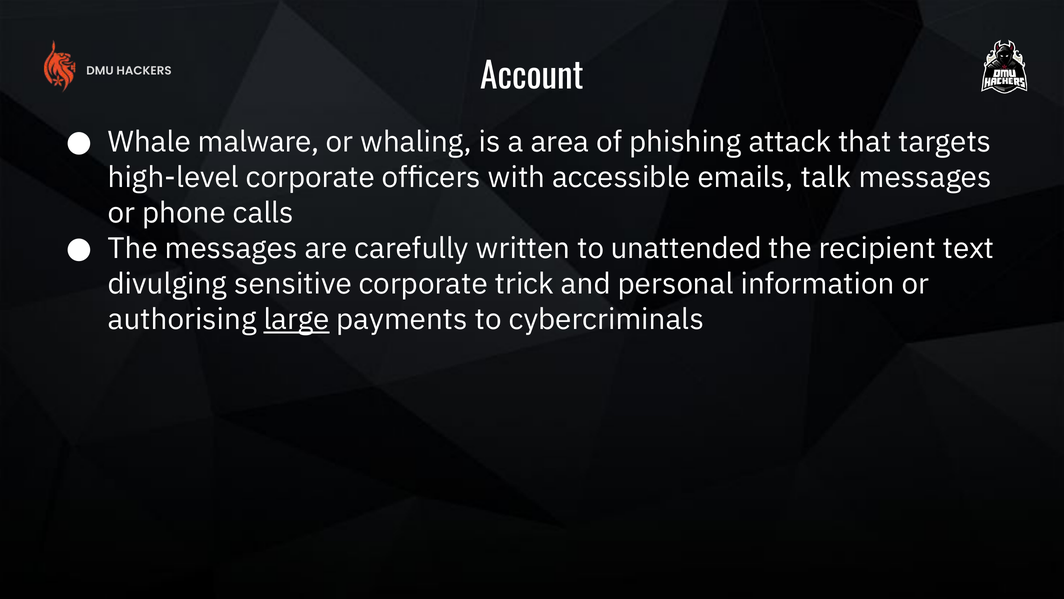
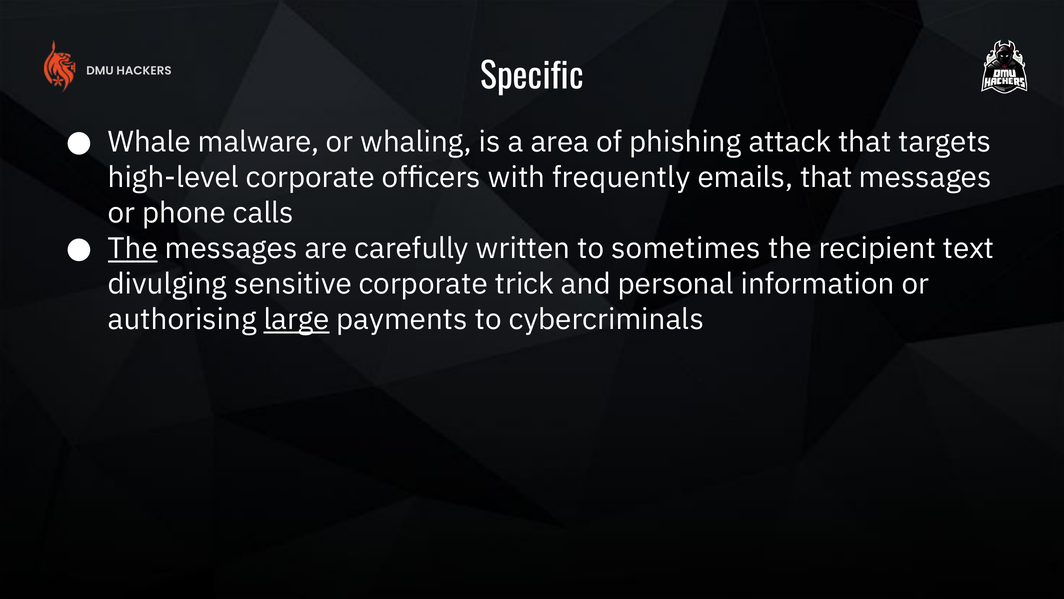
Account: Account -> Specific (532, 77)
accessible: accessible -> frequently (621, 178)
emails talk: talk -> that (826, 178)
The underline: none -> present (133, 248)
unattended: unattended -> sometimes (686, 248)
